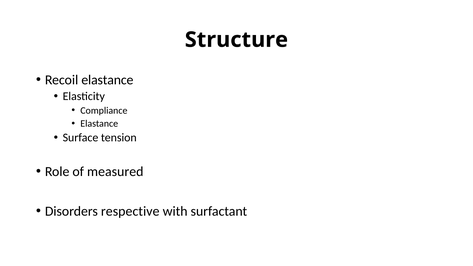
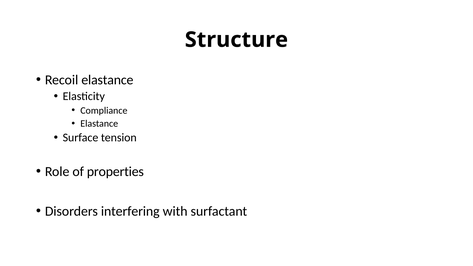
measured: measured -> properties (115, 172)
respective: respective -> interfering (130, 211)
